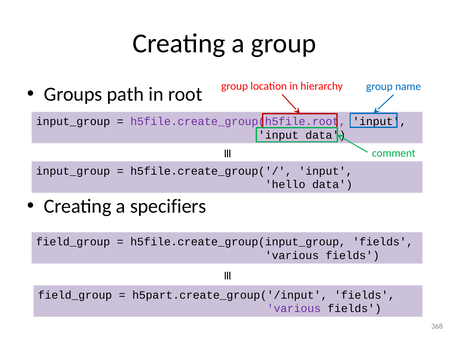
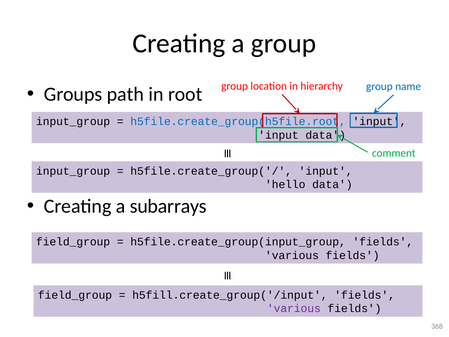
h5file.create_group(h5file.root colour: purple -> blue (238, 122)
specifiers: specifiers -> subarrays (168, 206)
h5part.create_group('/input: h5part.create_group('/input -> h5fill.create_group('/input (230, 295)
